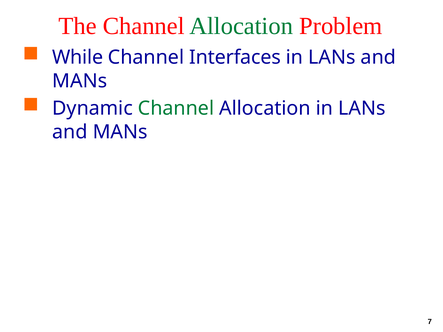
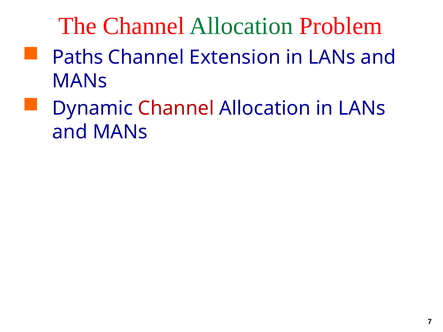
While: While -> Paths (78, 57)
Interfaces: Interfaces -> Extension (235, 57)
Channel colour: green -> red (176, 109)
